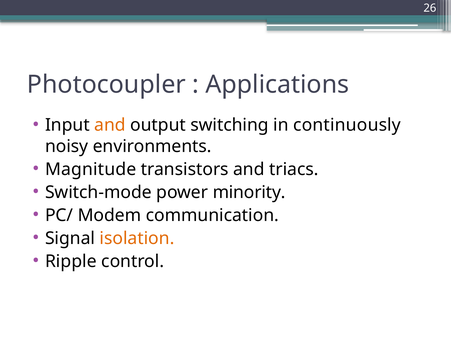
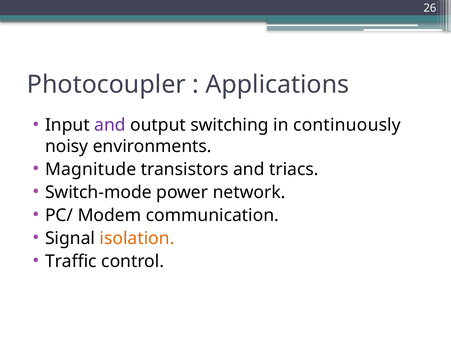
and colour: orange -> purple (110, 125)
minority: minority -> network (249, 192)
Ripple: Ripple -> Traffic (71, 261)
